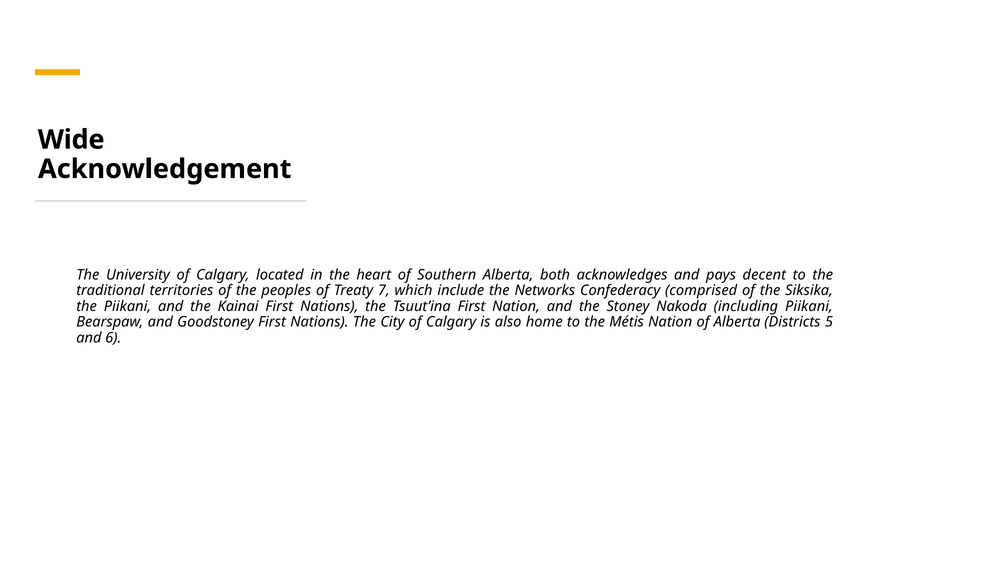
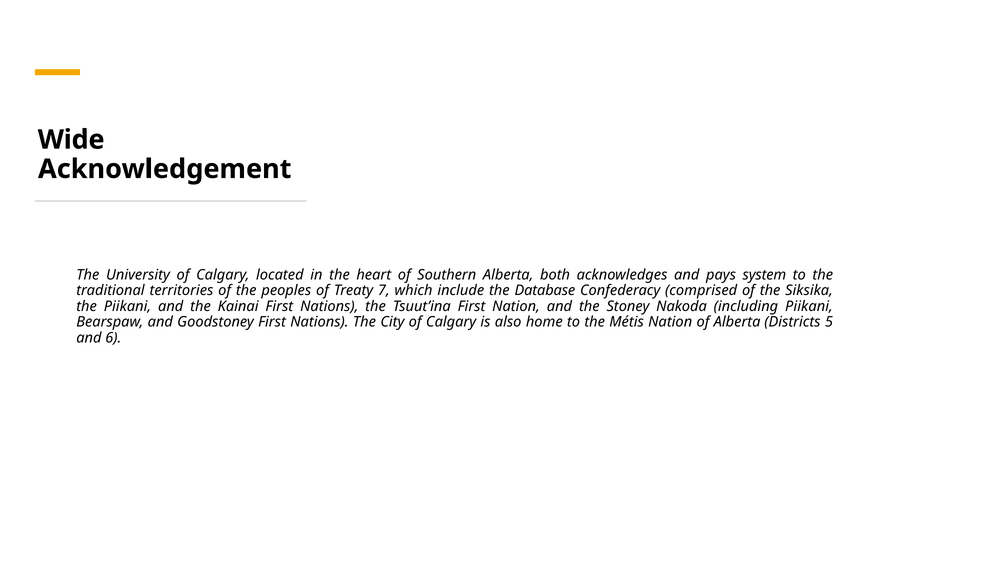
decent: decent -> system (764, 275)
Networks: Networks -> Database (545, 291)
